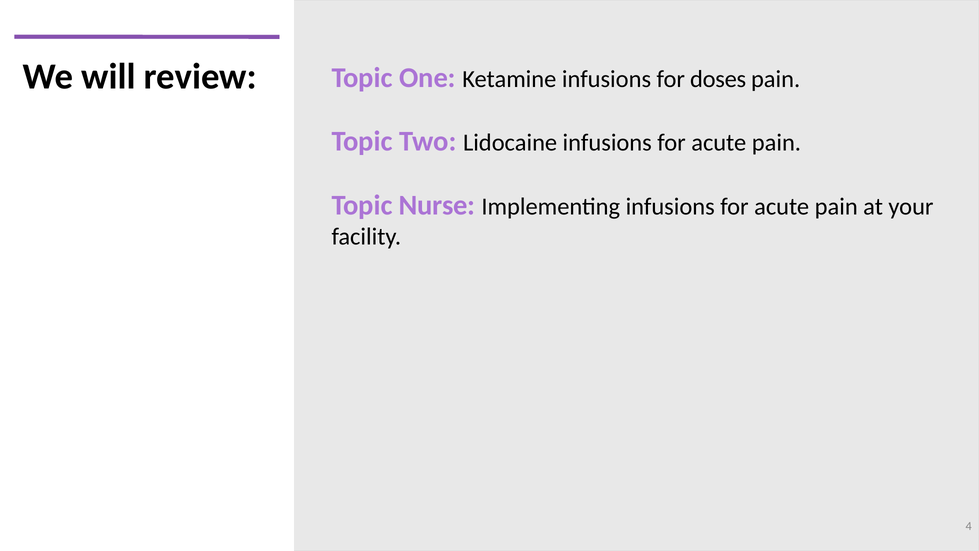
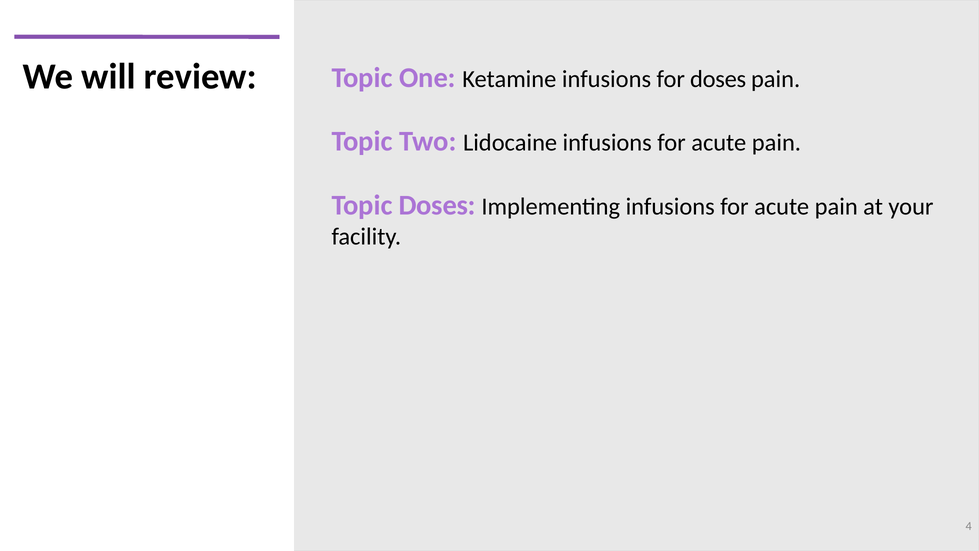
Topic Nurse: Nurse -> Doses (437, 205)
